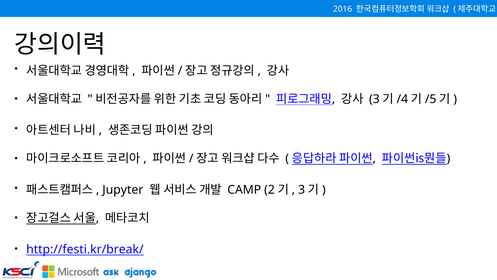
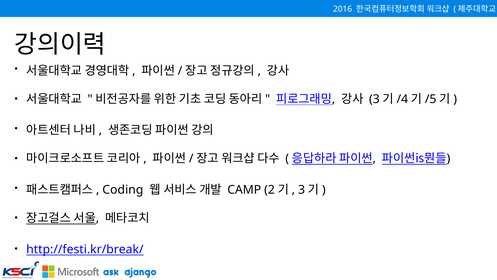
Jupyter: Jupyter -> Coding (123, 190)
